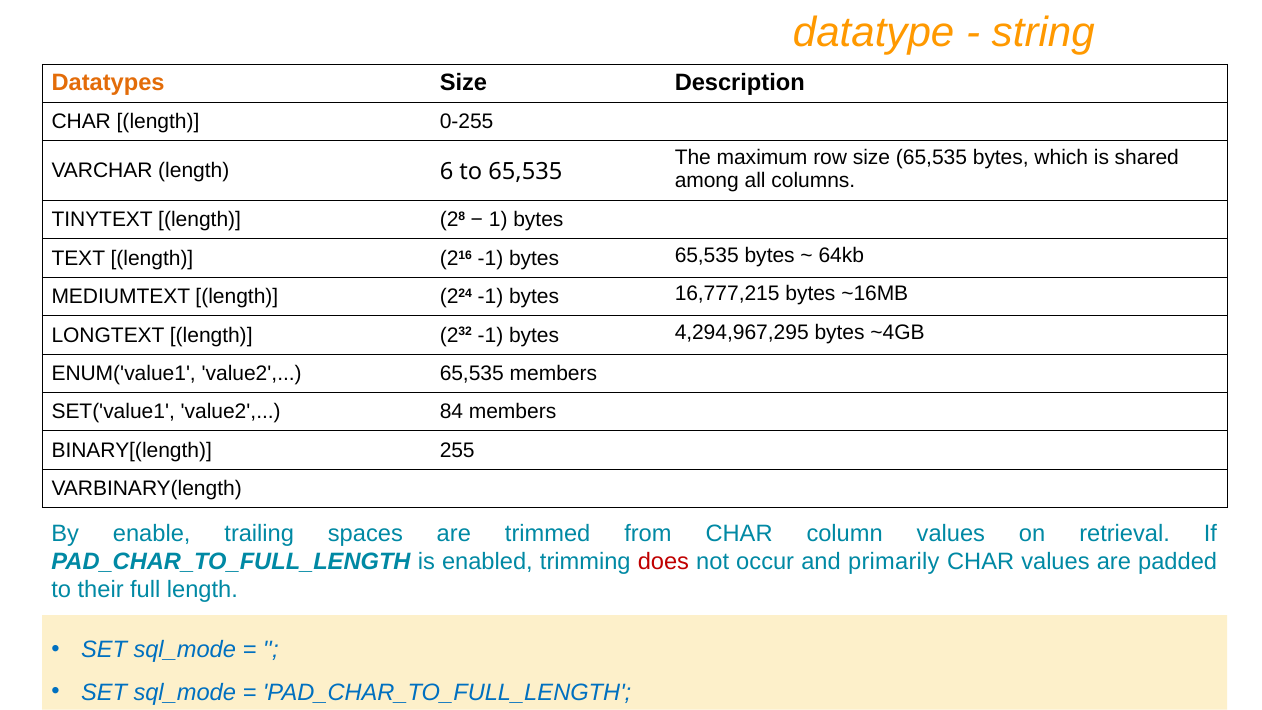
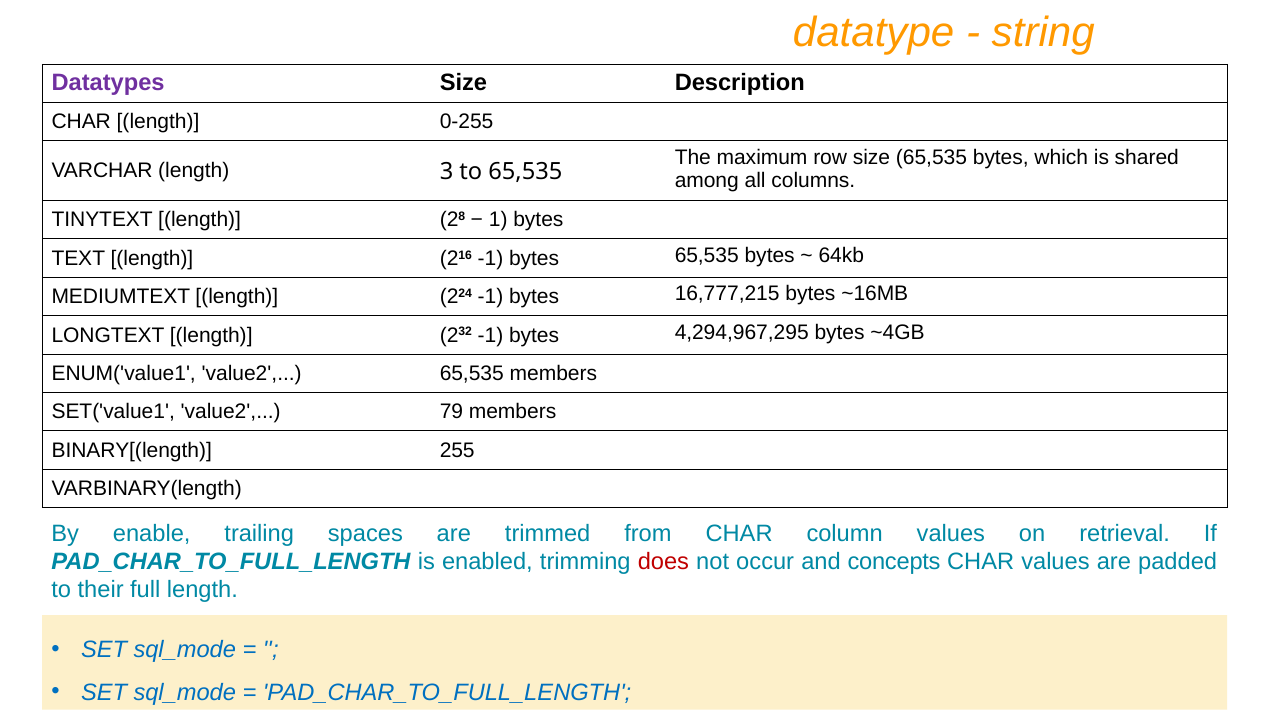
Datatypes colour: orange -> purple (108, 83)
6: 6 -> 3 (447, 172)
84: 84 -> 79 (451, 412)
primarily: primarily -> concepts (894, 562)
